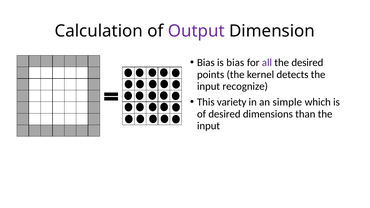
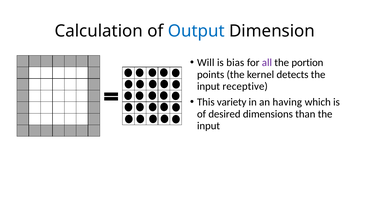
Output colour: purple -> blue (196, 31)
Bias: Bias -> Will (206, 63)
the desired: desired -> portion (307, 63)
recognize: recognize -> receptive (245, 86)
simple: simple -> having (287, 102)
